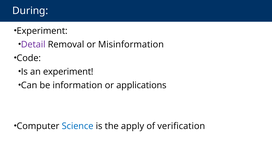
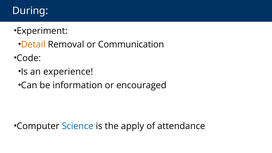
Detail colour: purple -> orange (33, 45)
Misinformation: Misinformation -> Communication (131, 45)
an experiment: experiment -> experience (68, 72)
applications: applications -> encouraged (141, 85)
verification: verification -> attendance (181, 126)
